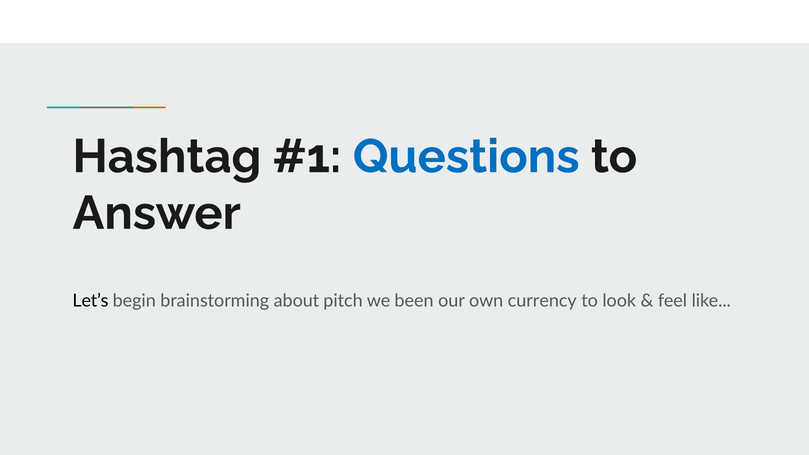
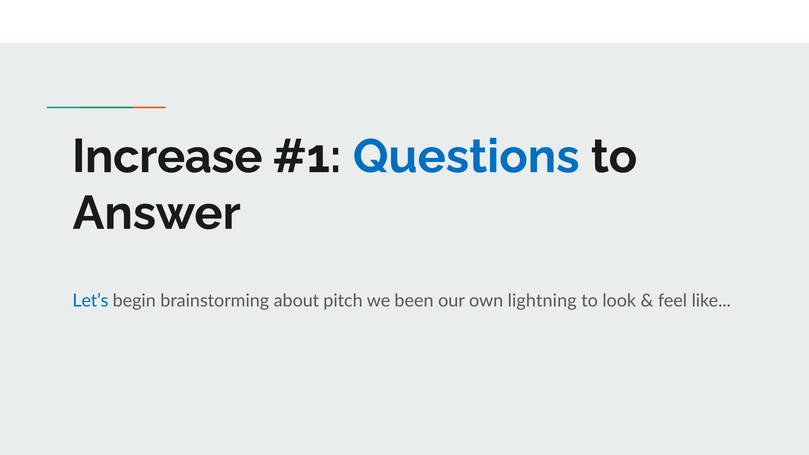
Hashtag: Hashtag -> Increase (167, 157)
Let’s colour: black -> blue (91, 301)
currency: currency -> lightning (542, 301)
